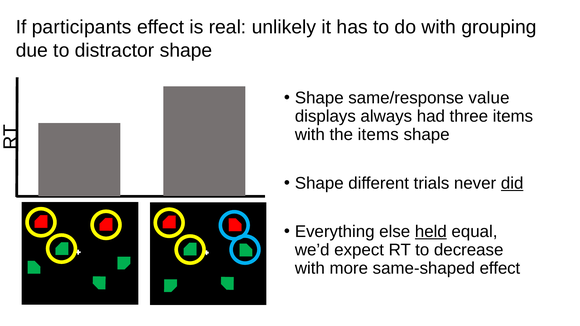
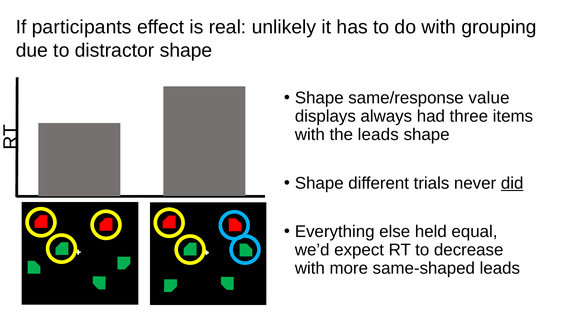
the items: items -> leads (378, 135)
held underline: present -> none (431, 232)
same-shaped effect: effect -> leads (500, 268)
